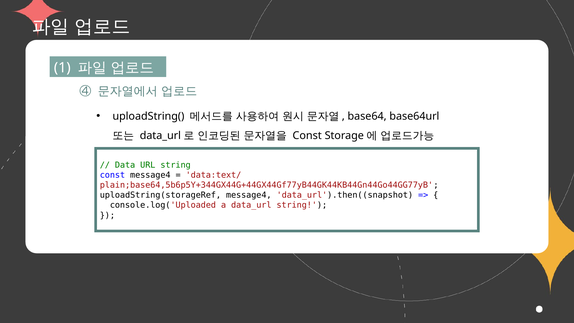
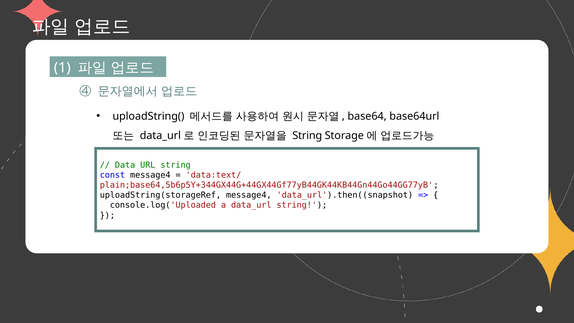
Const: Const -> String (307, 136)
